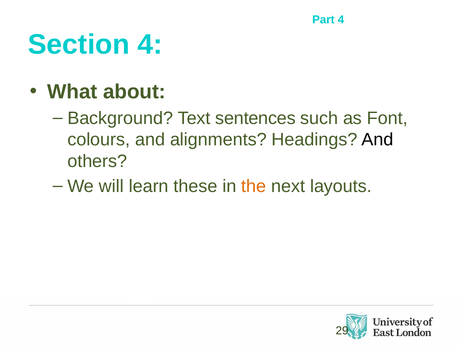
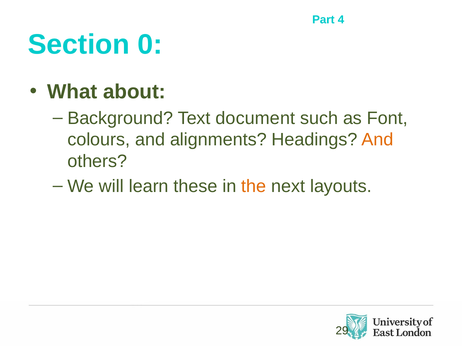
Section 4: 4 -> 0 (150, 45)
sentences: sentences -> document (255, 118)
And colour: black -> orange (377, 140)
